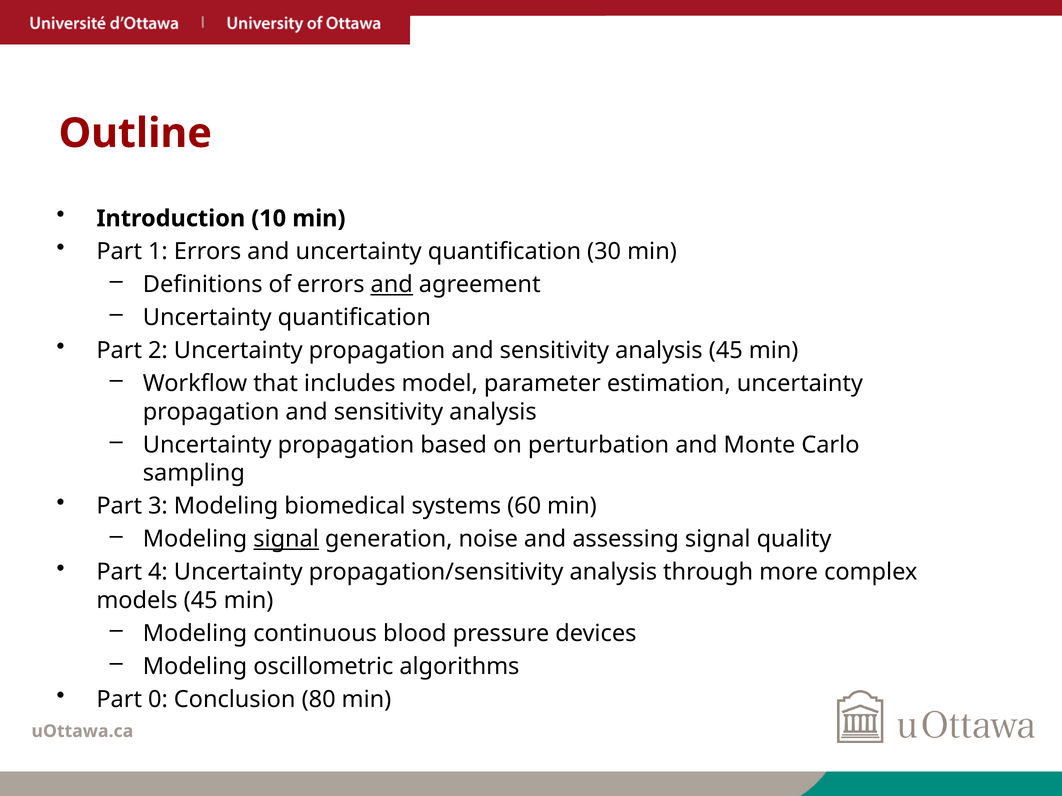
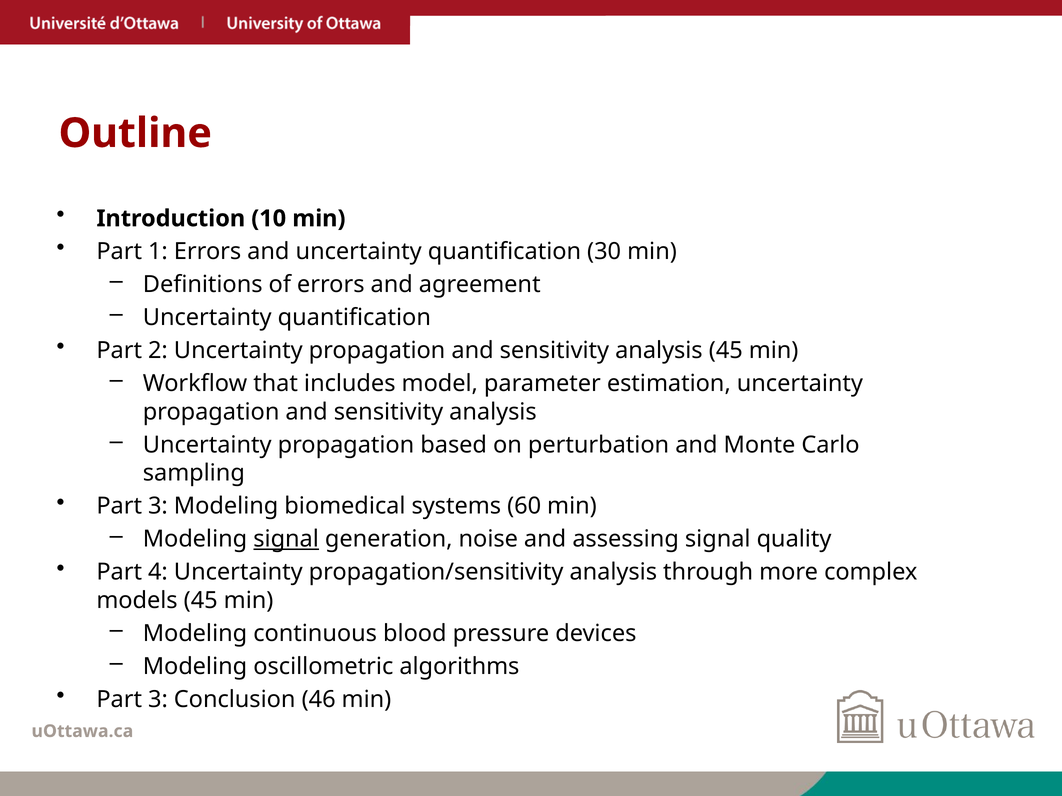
and underline: present -> none (392, 285)
0: 0 -> 3 (158, 700)
80: 80 -> 46 (319, 700)
